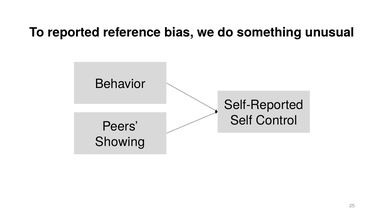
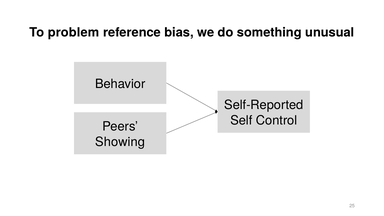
reported: reported -> problem (74, 32)
